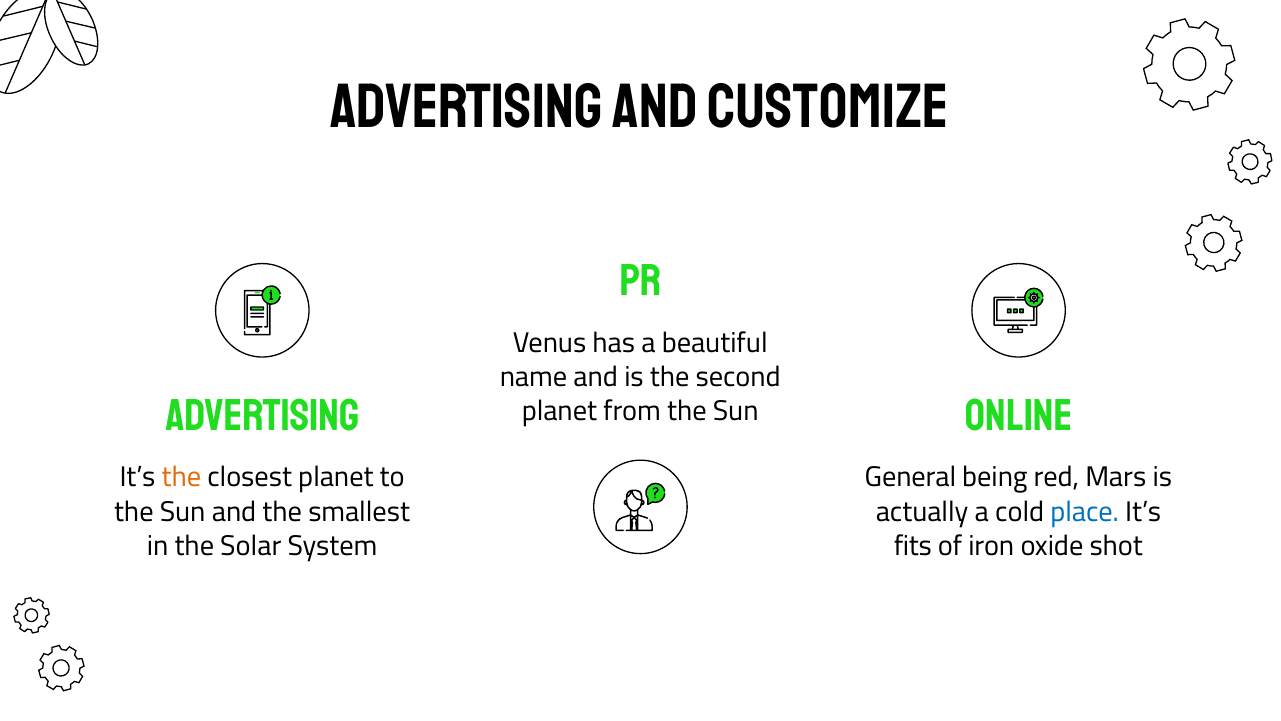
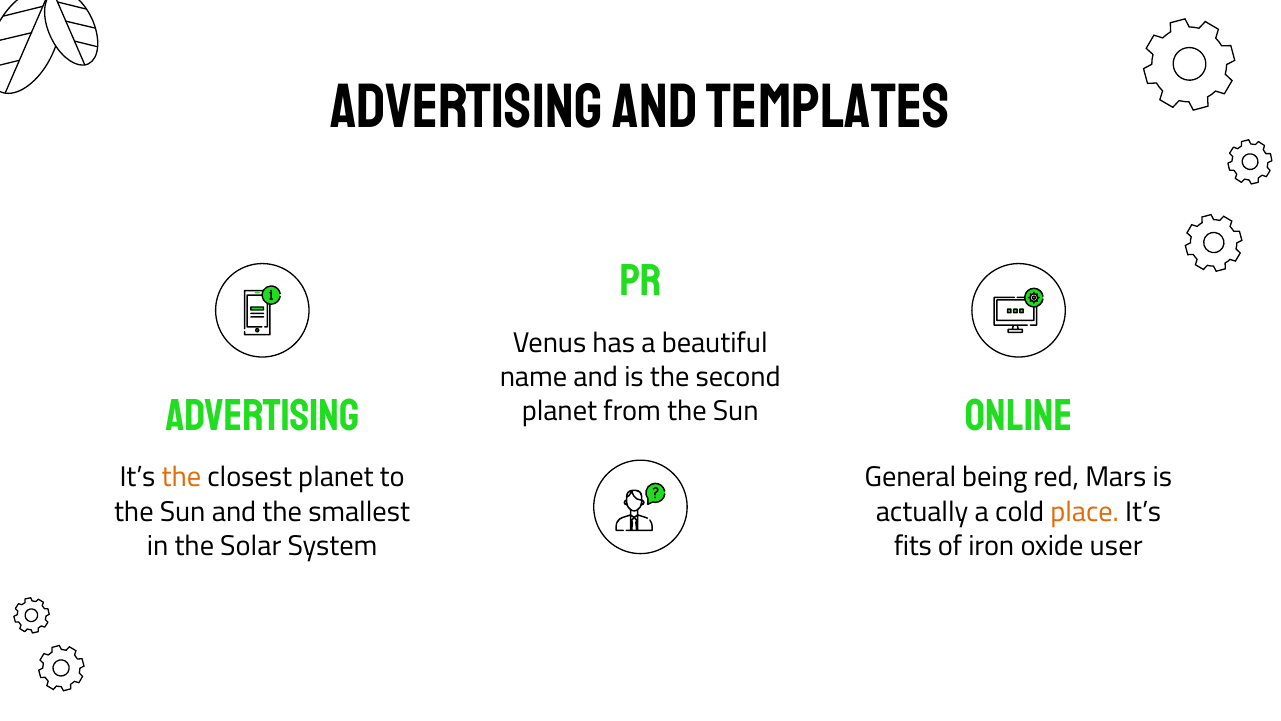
CUSTOMIZE: CUSTOMIZE -> TEMPLATES (828, 107)
place colour: blue -> orange (1085, 511)
shot: shot -> user (1116, 546)
